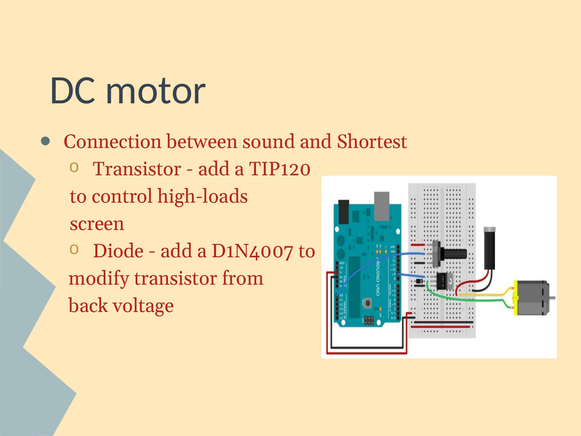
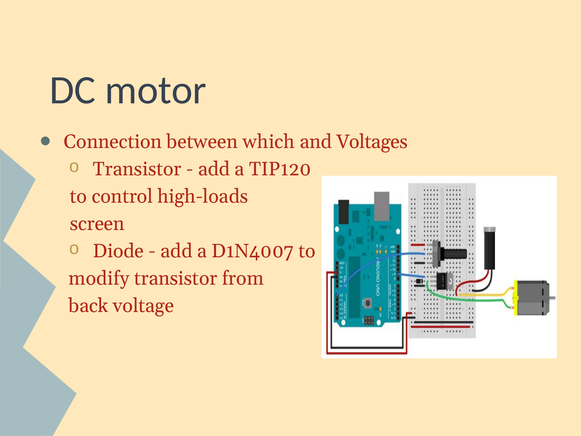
sound: sound -> which (269, 142)
Shortest: Shortest -> Voltages (372, 142)
